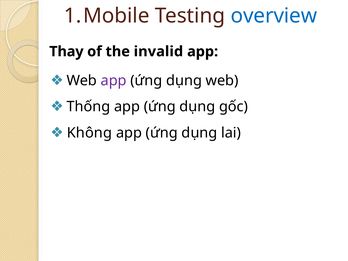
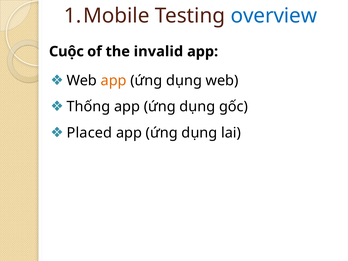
Thay: Thay -> Cuộc (66, 52)
app colour: purple -> orange (114, 81)
Không: Không -> Placed (89, 133)
